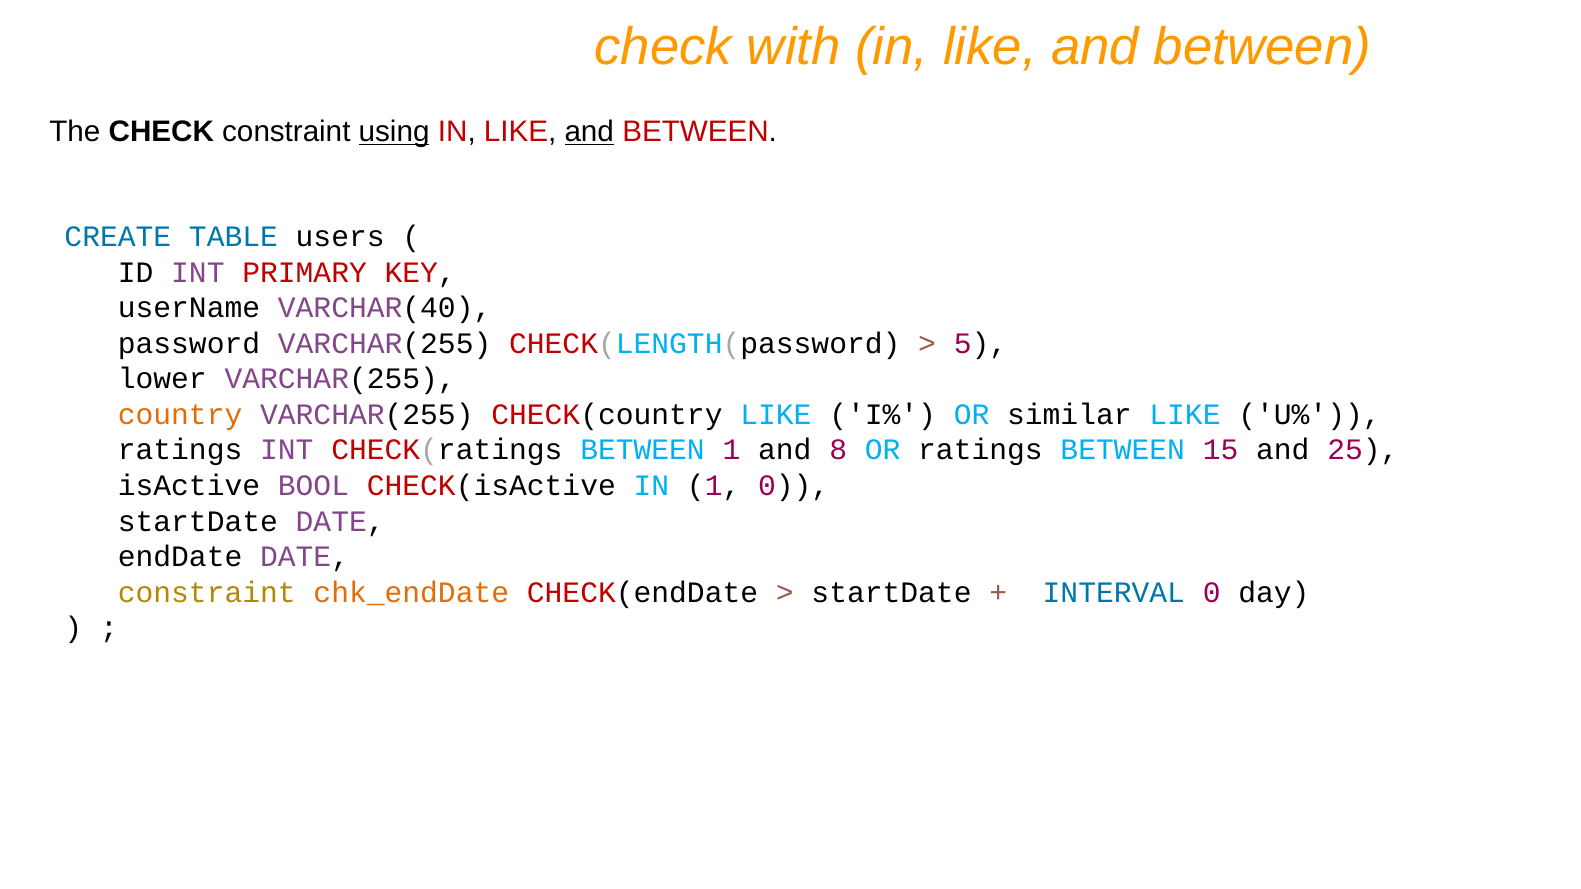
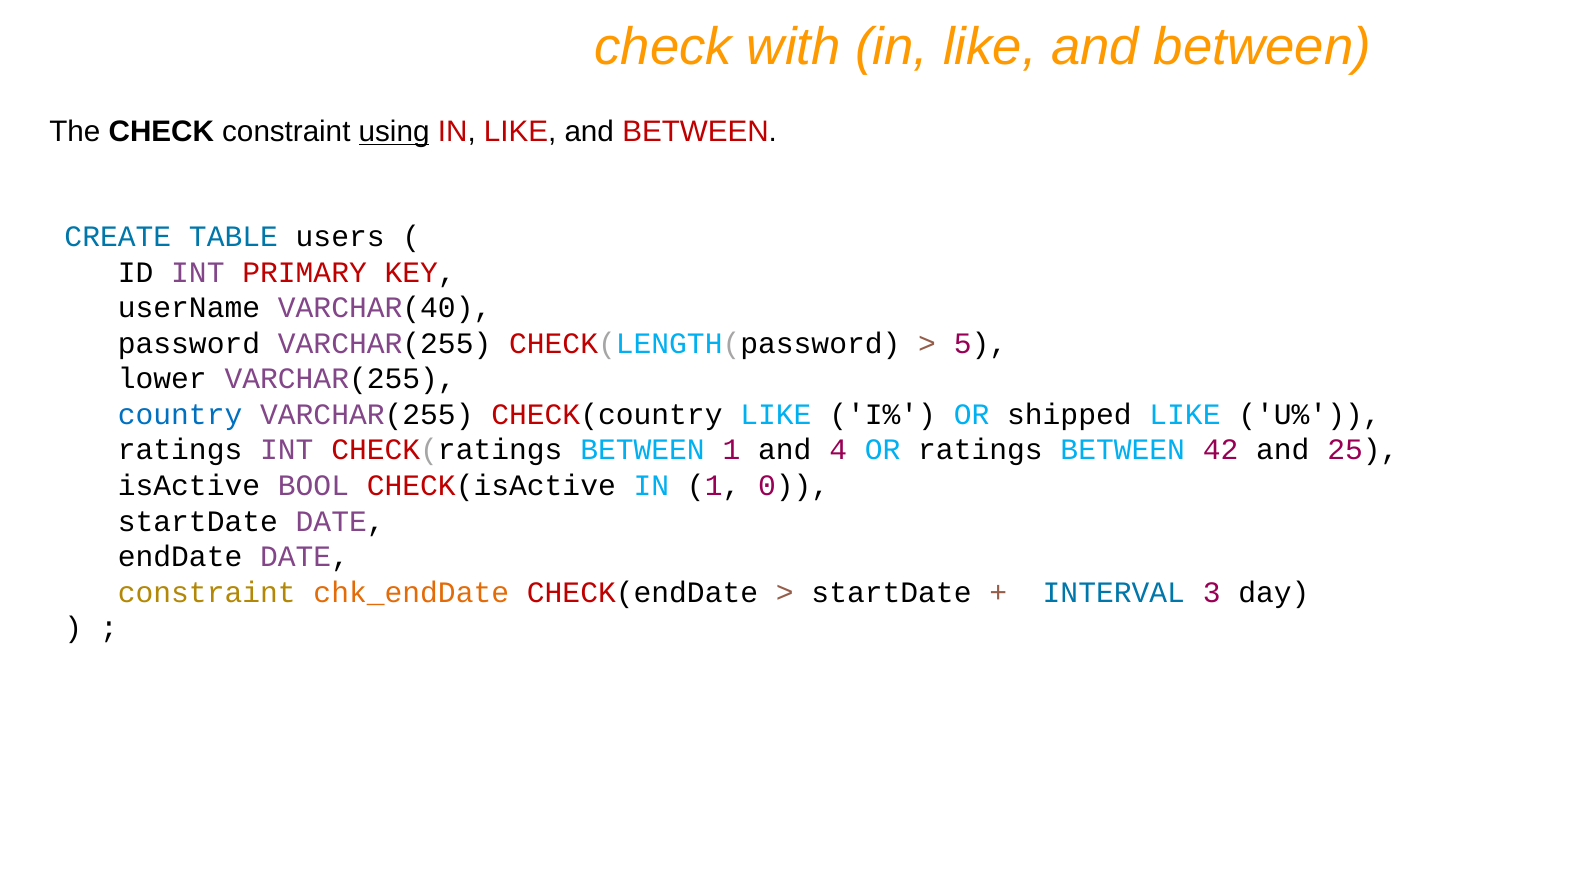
and underline: present -> none (589, 132)
country colour: orange -> blue (180, 415)
similar: similar -> shipped (1069, 415)
8: 8 -> 4 (838, 450)
15: 15 -> 42 (1221, 450)
INTERVAL 0: 0 -> 3 (1212, 593)
